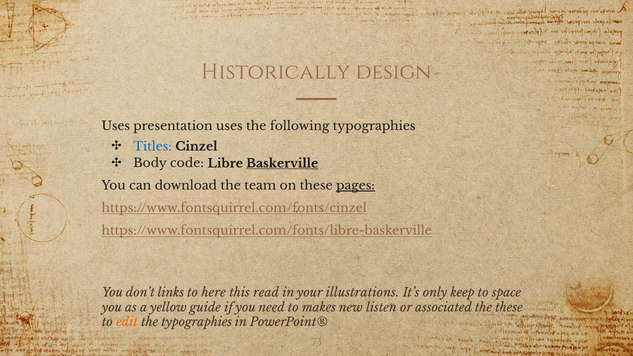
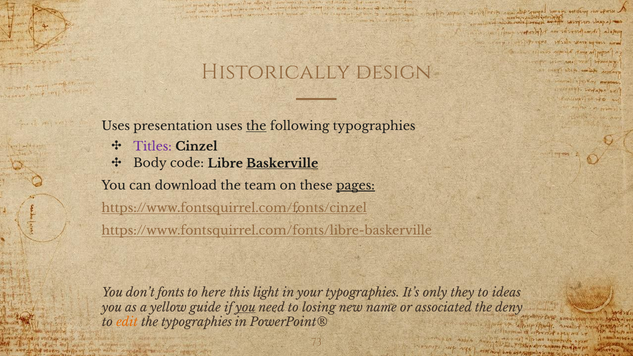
the underline: none -> present (256, 126)
Titles colour: blue -> purple (153, 146)
links: links -> fonts (171, 293)
read: read -> light (266, 293)
your illustrations: illustrations -> typographies (363, 293)
keep: keep -> they (462, 293)
space: space -> ideas (507, 293)
you underline: none -> present (246, 308)
makes: makes -> losing (319, 308)
listen: listen -> name (381, 308)
the these: these -> deny (509, 308)
